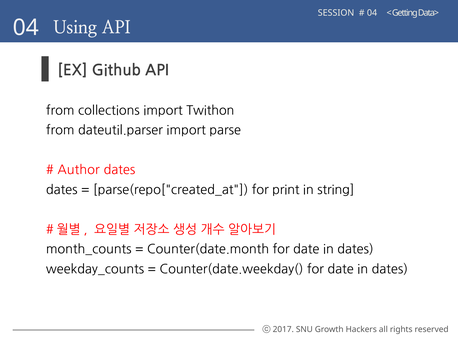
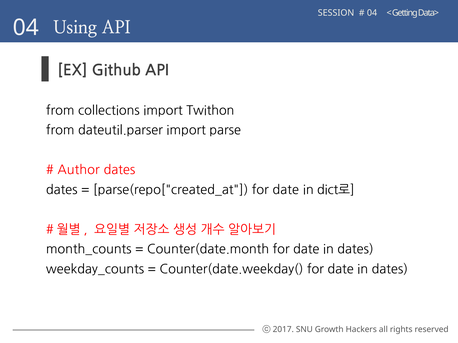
parse(repo["created_at for print: print -> date (286, 190)
string: string -> dict로 (336, 190)
